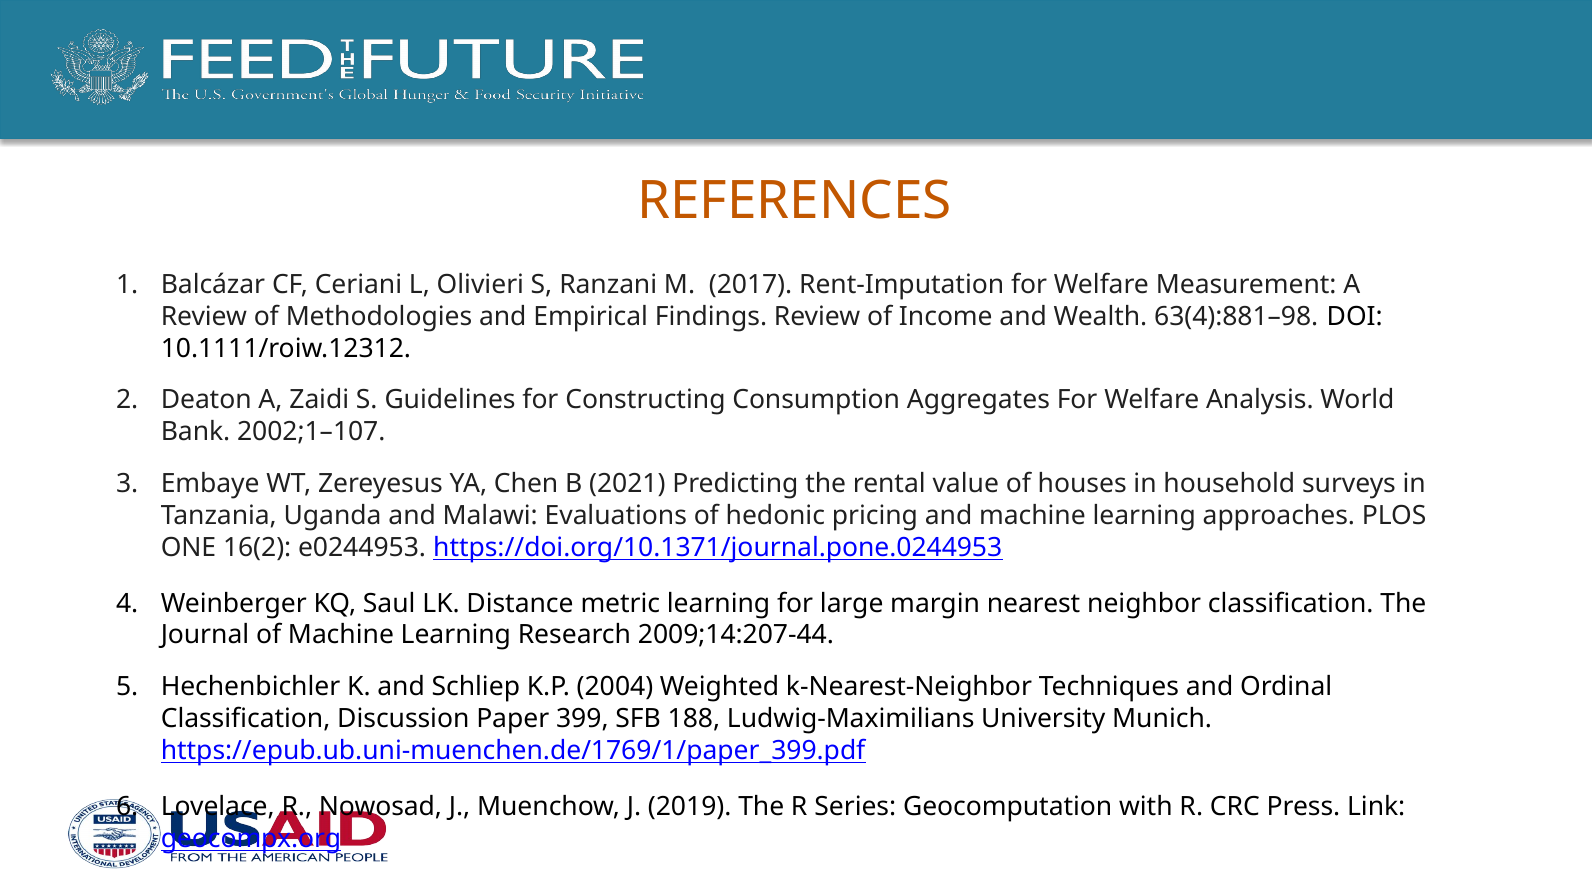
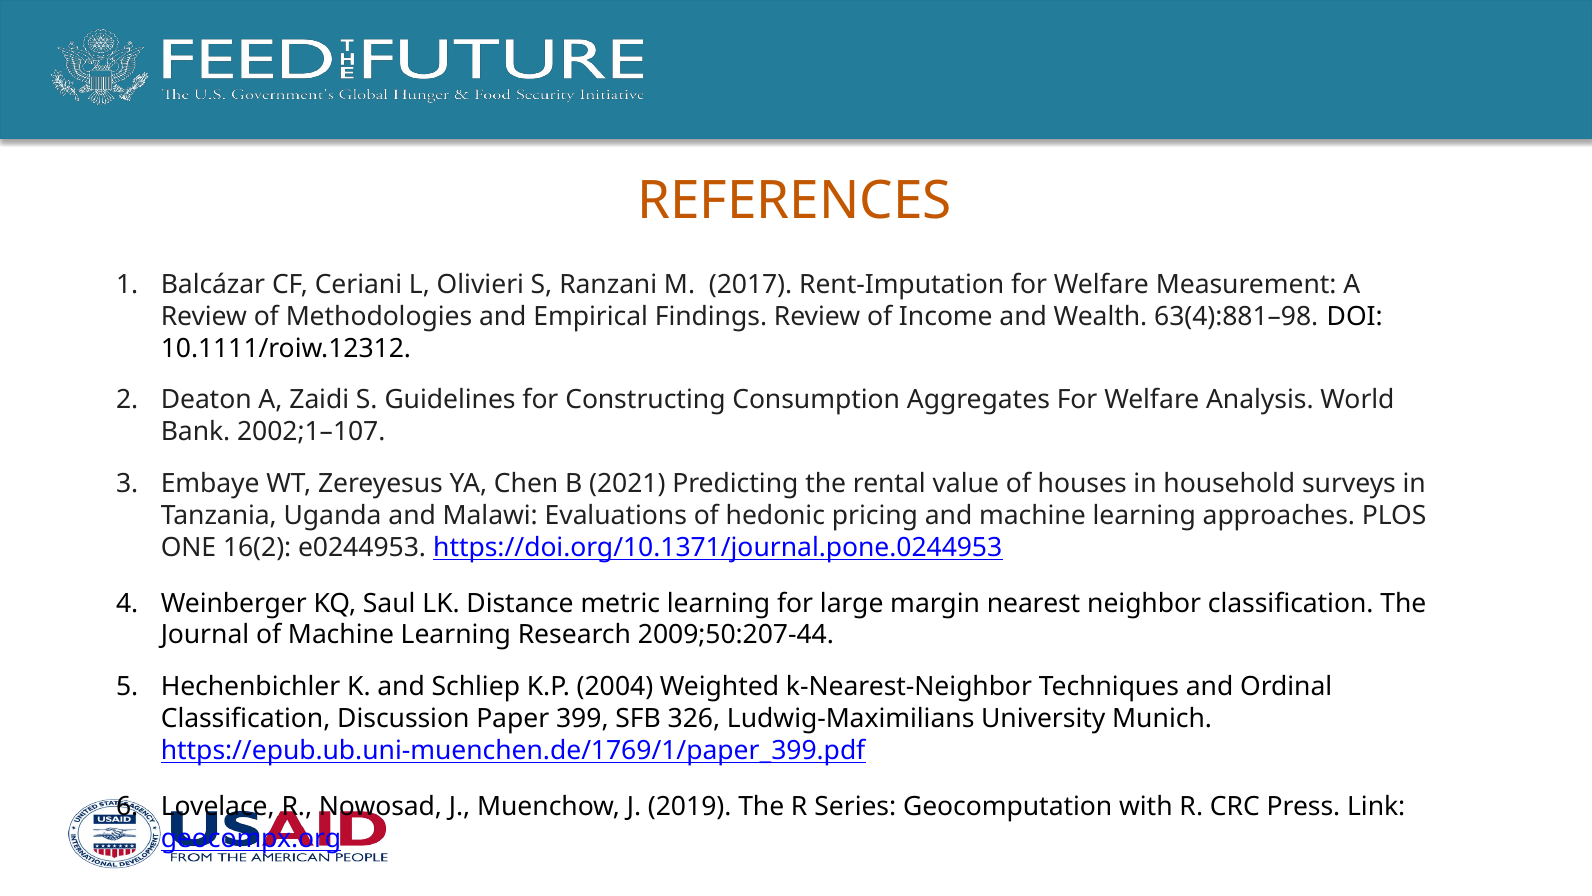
2009;14:207-44: 2009;14:207-44 -> 2009;50:207-44 (736, 635)
188: 188 -> 326 (694, 718)
